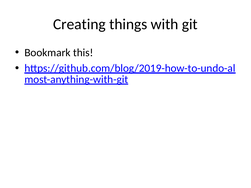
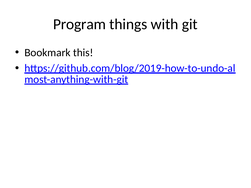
Creating: Creating -> Program (79, 24)
